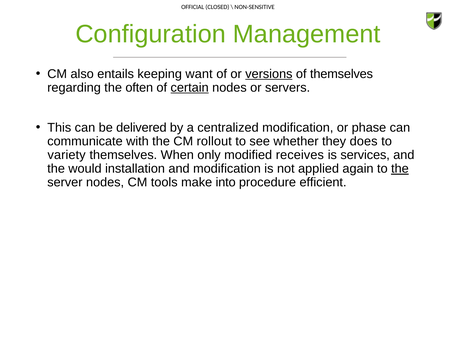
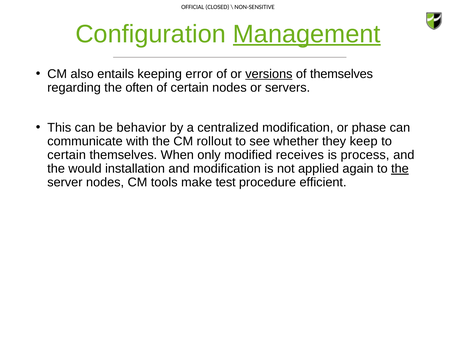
Management underline: none -> present (307, 34)
want: want -> error (199, 74)
certain underline: present -> none (190, 88)
delivered: delivered -> behavior (141, 128)
does: does -> keep (364, 141)
variety: variety -> certain (67, 155)
services: services -> process (365, 155)
into: into -> test (226, 182)
